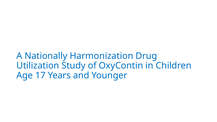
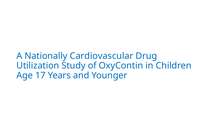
Harmonization: Harmonization -> Cardiovascular (102, 56)
